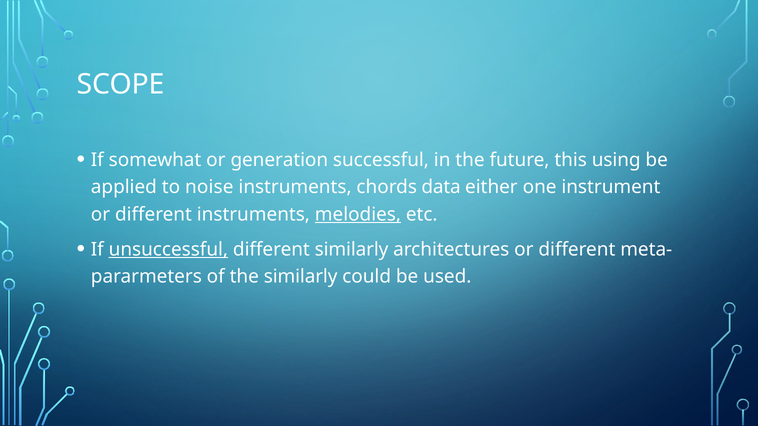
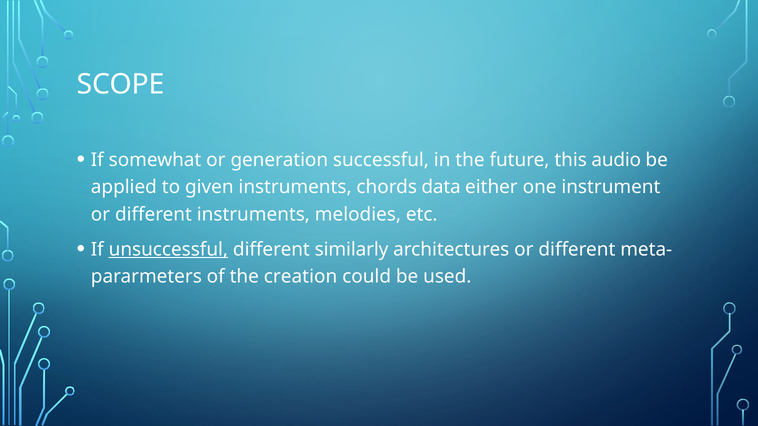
using: using -> audio (616, 160)
noise: noise -> given (209, 187)
melodies underline: present -> none (358, 215)
the similarly: similarly -> creation (301, 277)
